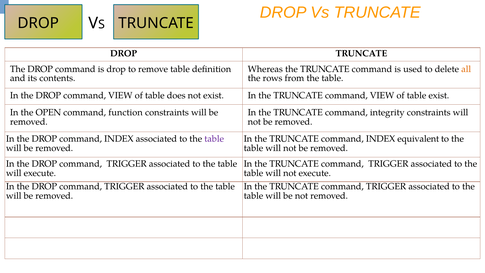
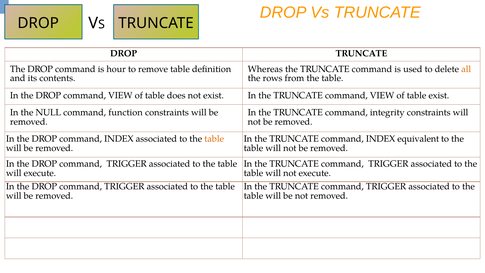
is drop: drop -> hour (116, 69)
OPEN: OPEN -> NULL (48, 113)
table colour: purple -> orange (214, 139)
